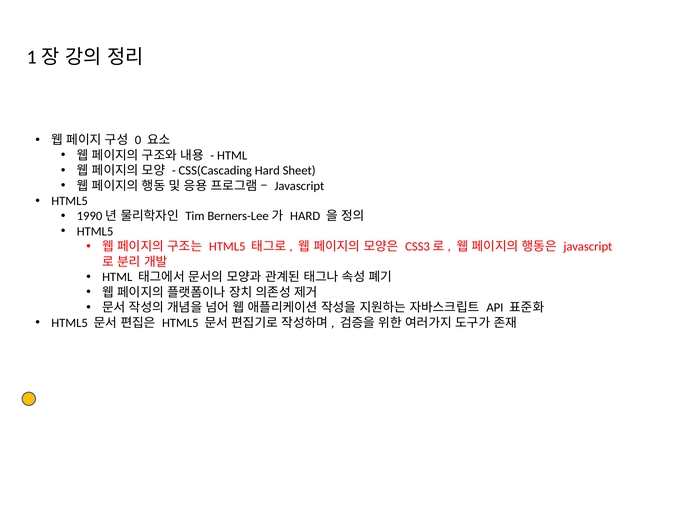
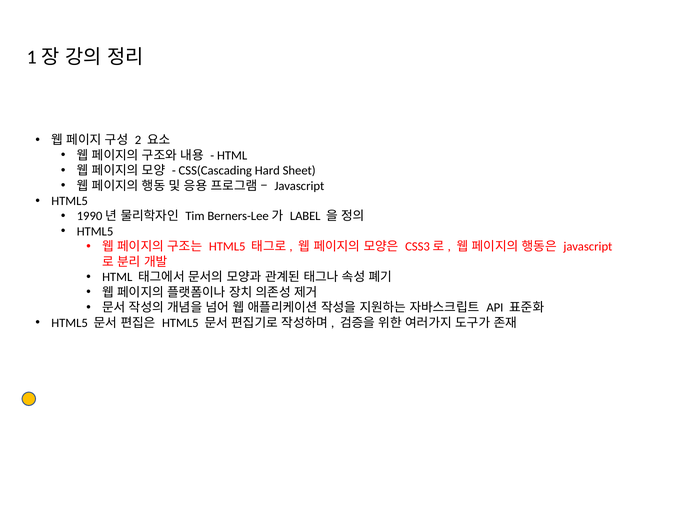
0: 0 -> 2 (138, 140)
HARD: HARD -> LABEL (305, 217)
